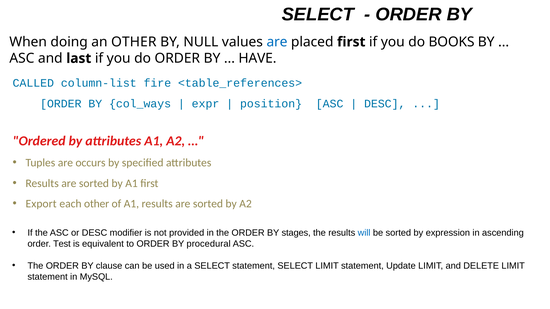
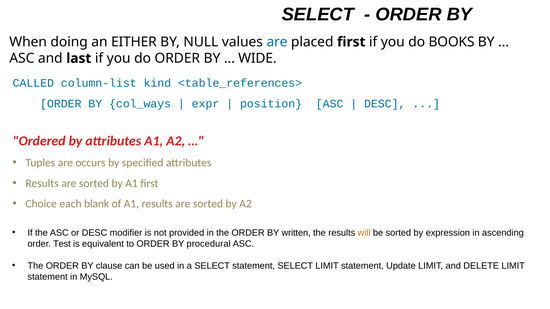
an OTHER: OTHER -> EITHER (134, 42)
HAVE: HAVE -> WIDE (257, 58)
fire: fire -> kind (157, 83)
Export: Export -> Choice (41, 204)
each other: other -> blank (97, 204)
stages: stages -> written (296, 233)
will colour: blue -> orange (364, 233)
